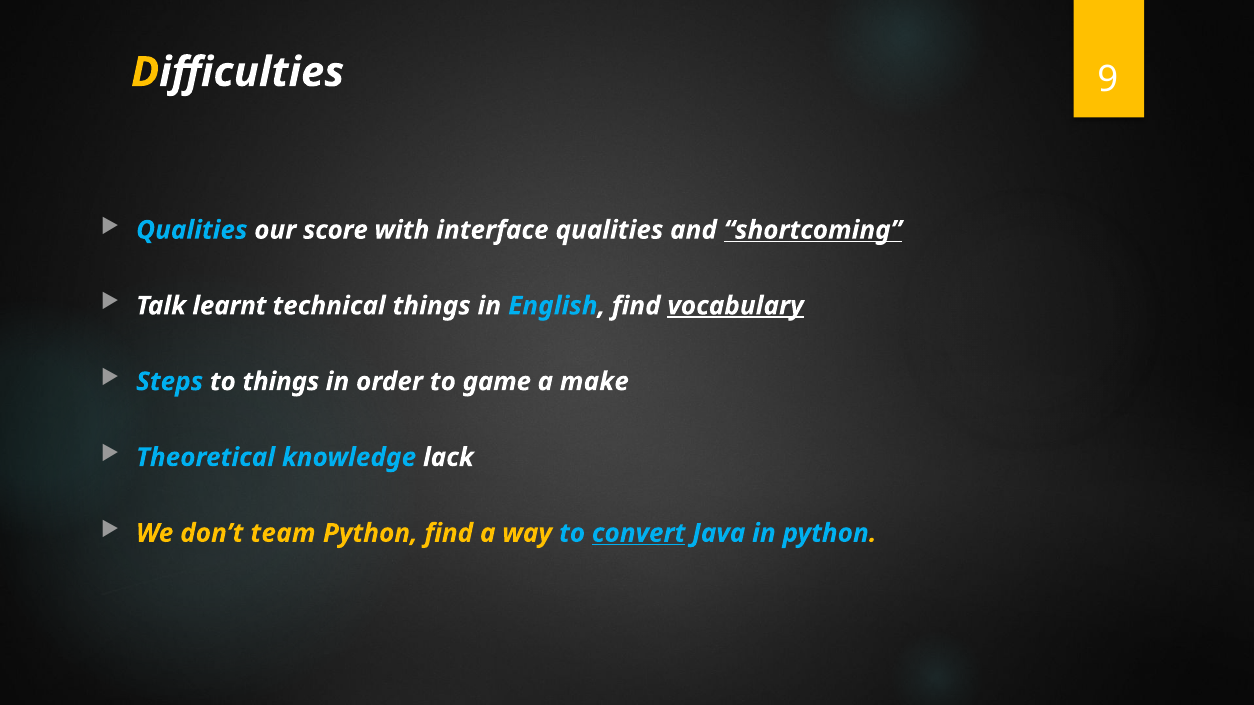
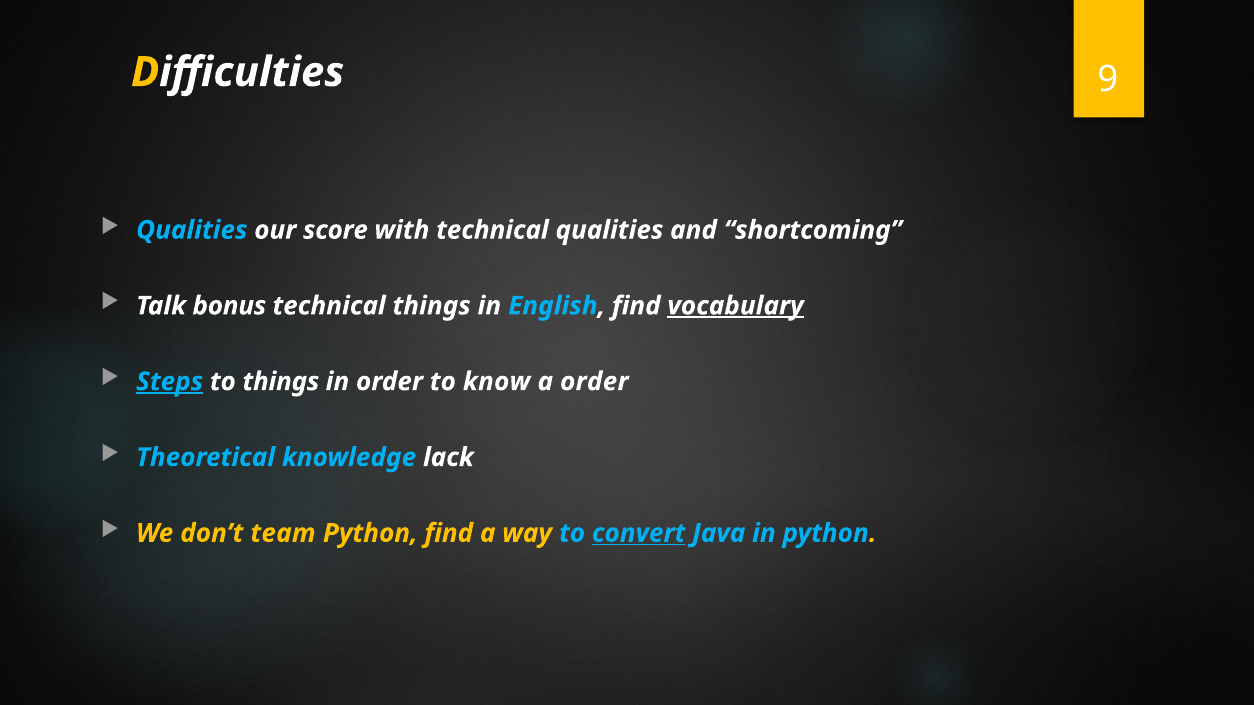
with interface: interface -> technical (492, 230)
shortcoming underline: present -> none (813, 230)
learnt: learnt -> bonus (229, 306)
Steps underline: none -> present (170, 382)
game: game -> know (497, 382)
a make: make -> order (594, 382)
